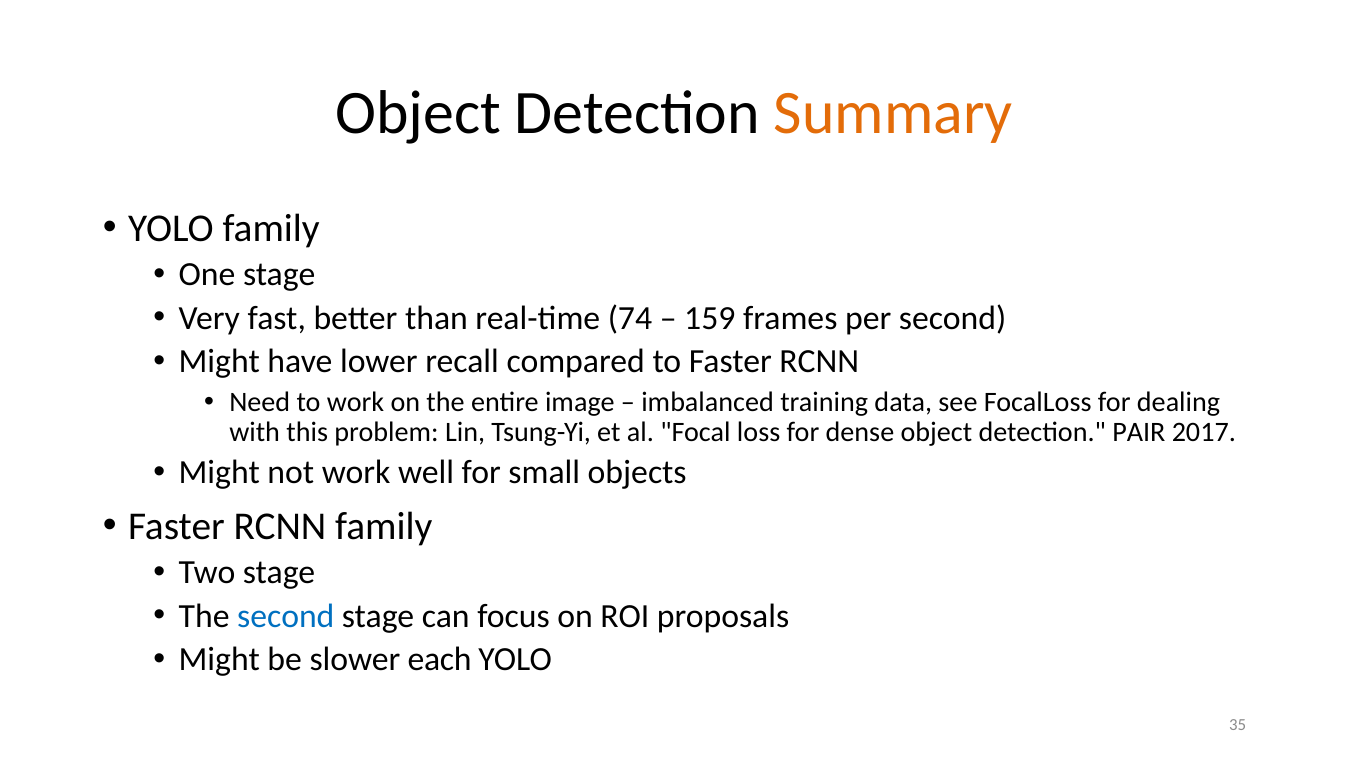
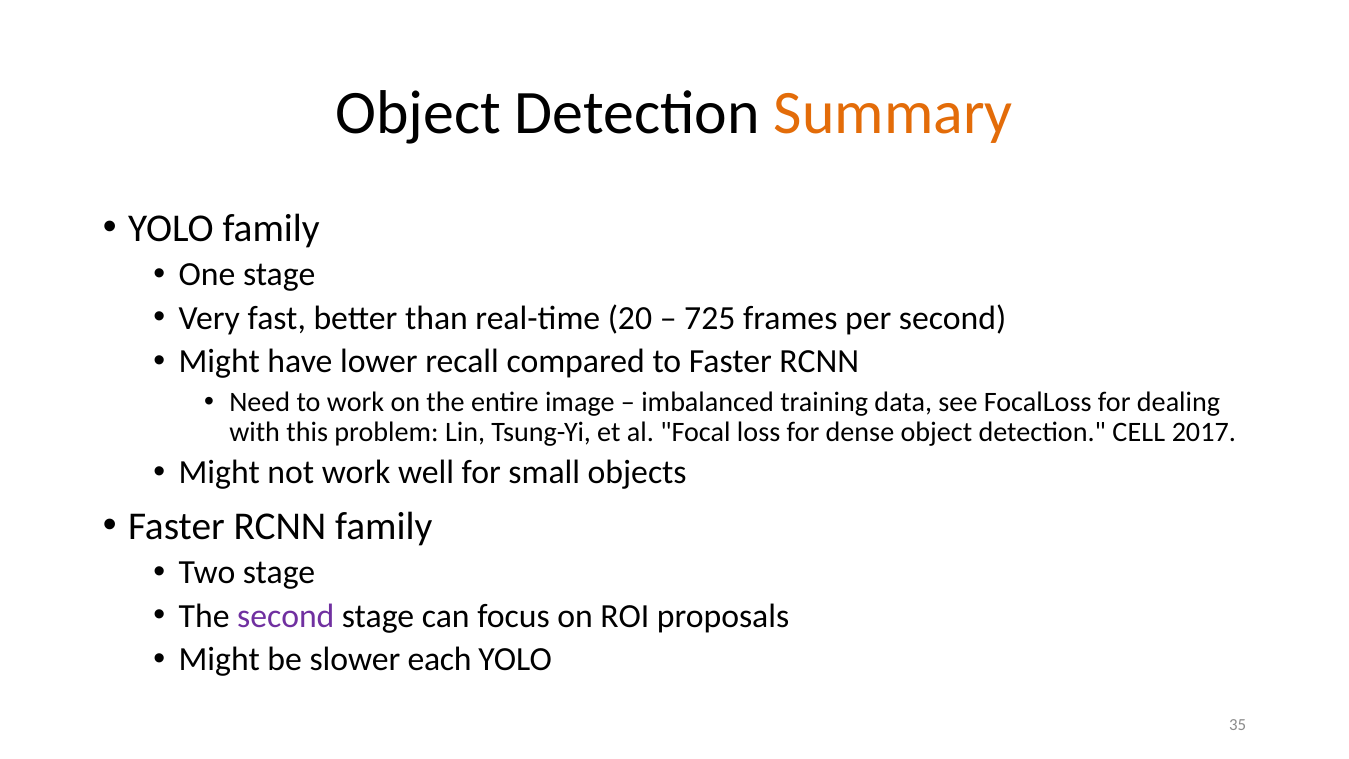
74: 74 -> 20 (630, 318)
159: 159 -> 725 (710, 318)
PAIR: PAIR -> CELL (1139, 432)
second colour: blue -> purple (286, 616)
